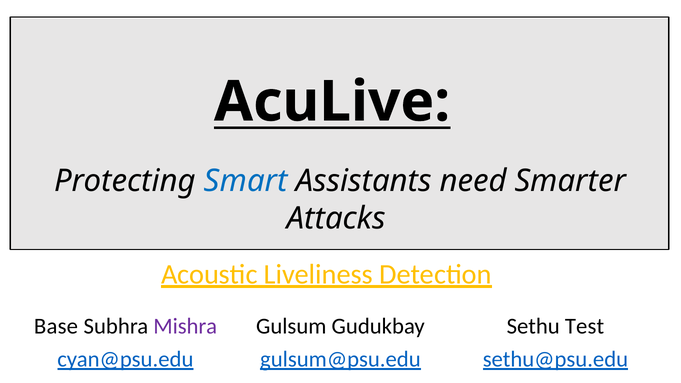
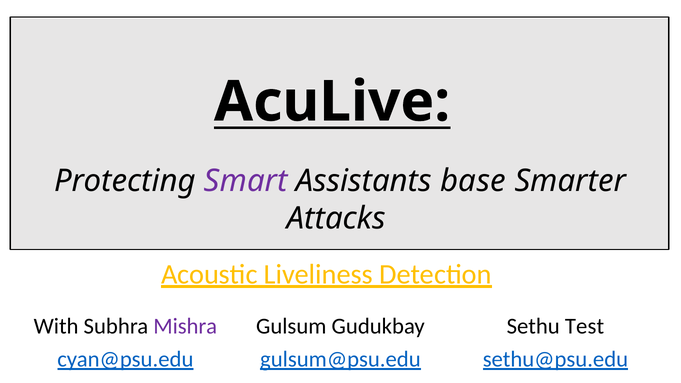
Smart colour: blue -> purple (246, 181)
need: need -> base (473, 181)
Base: Base -> With (56, 327)
